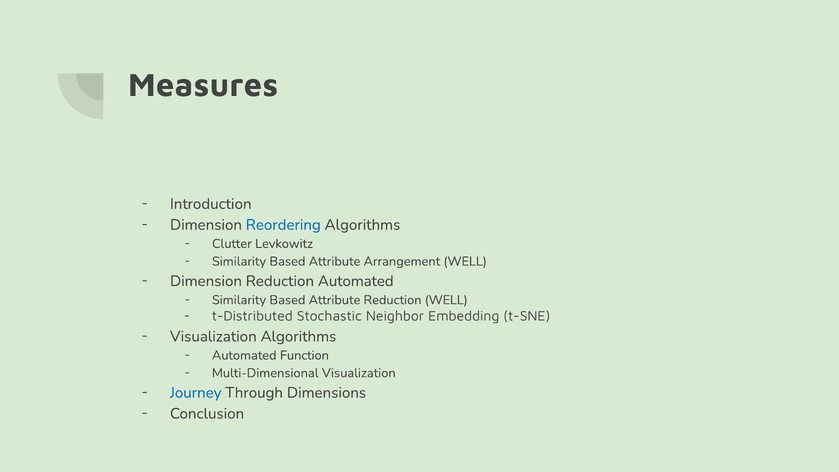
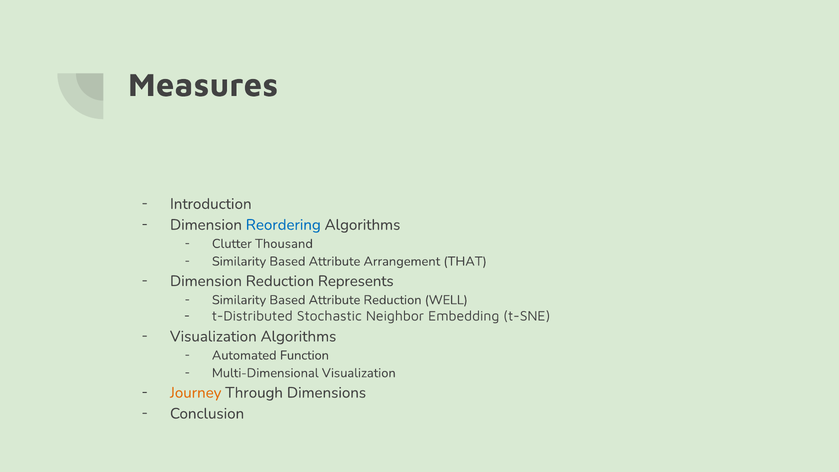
Levkowitz: Levkowitz -> Thousand (284, 244)
Arrangement WELL: WELL -> THAT (465, 261)
Reduction Automated: Automated -> Represents (356, 281)
Journey colour: blue -> orange (196, 393)
